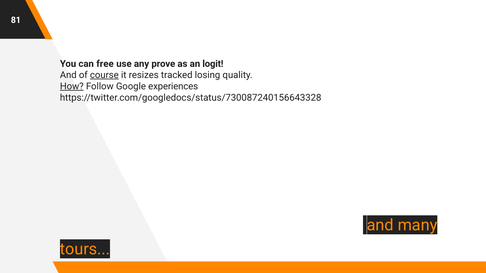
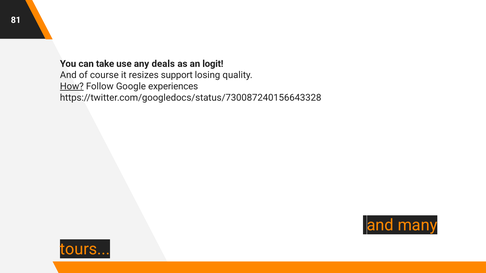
free: free -> take (105, 64)
prove: prove -> deals (163, 64)
course underline: present -> none (104, 75)
tracked: tracked -> support (177, 75)
